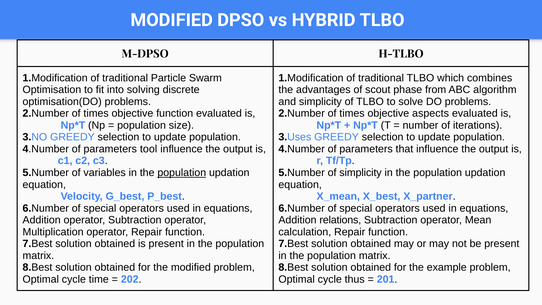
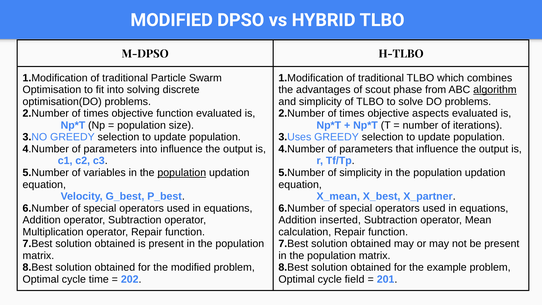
algorithm underline: none -> present (495, 90)
parameters tool: tool -> into (149, 149)
relations: relations -> inserted (340, 220)
thus: thus -> field (355, 279)
